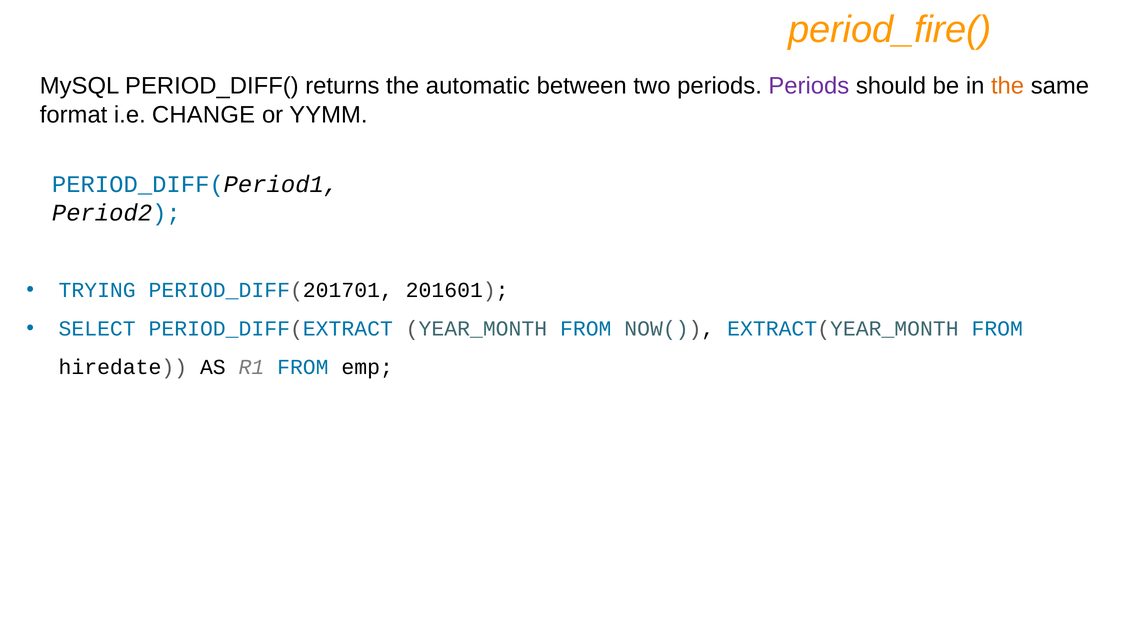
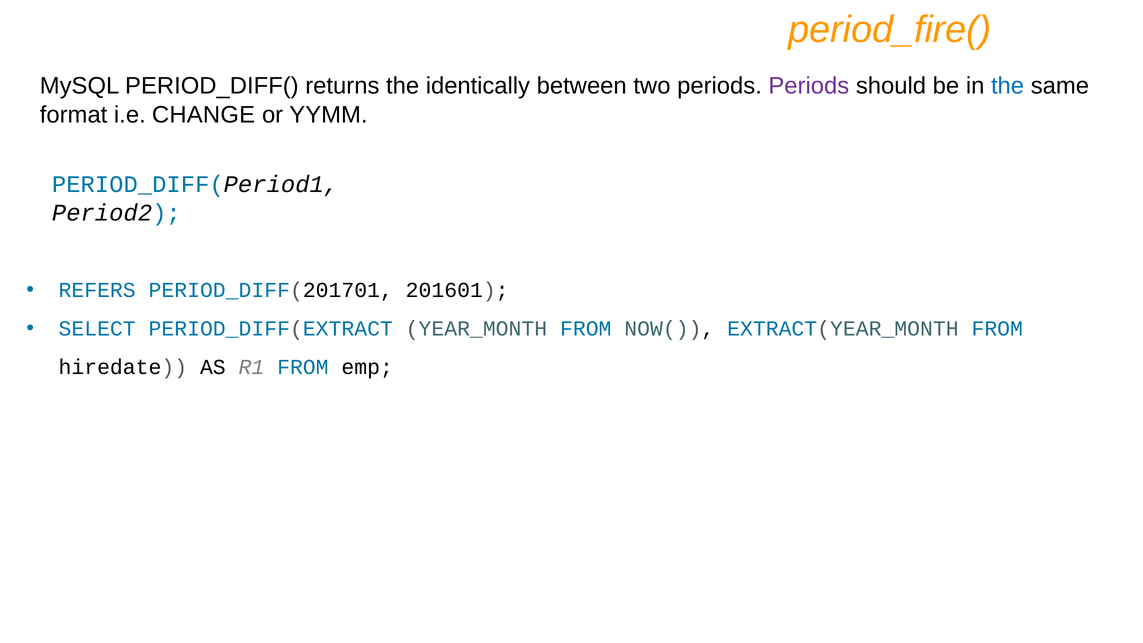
automatic: automatic -> identically (478, 86)
the colour: orange -> blue (1008, 86)
TRYING: TRYING -> REFERS (97, 290)
